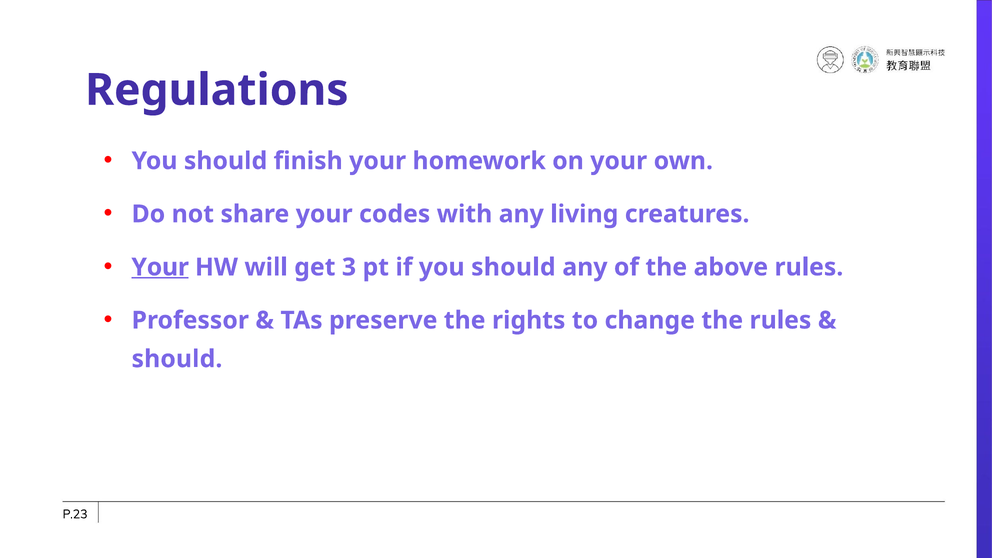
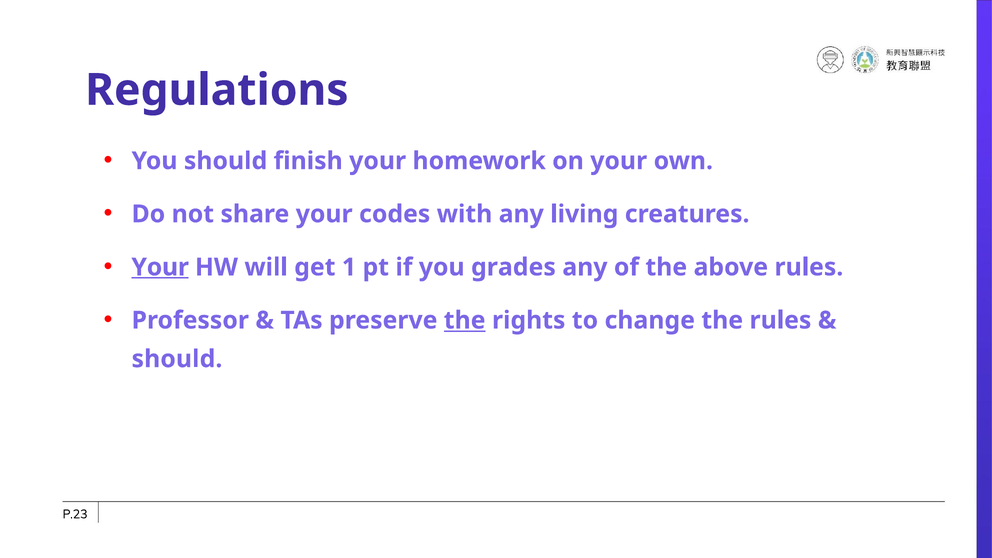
3: 3 -> 1 (349, 267)
if you should: should -> grades (513, 267)
the underline: none -> present (465, 320)
